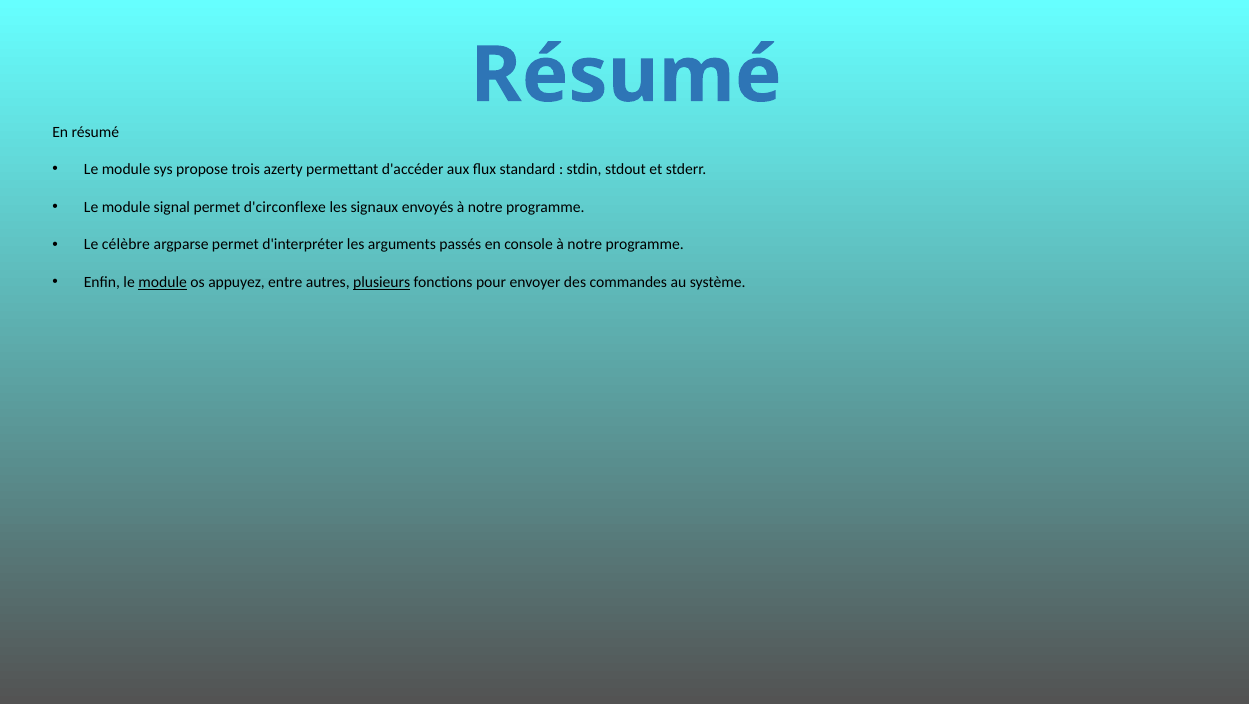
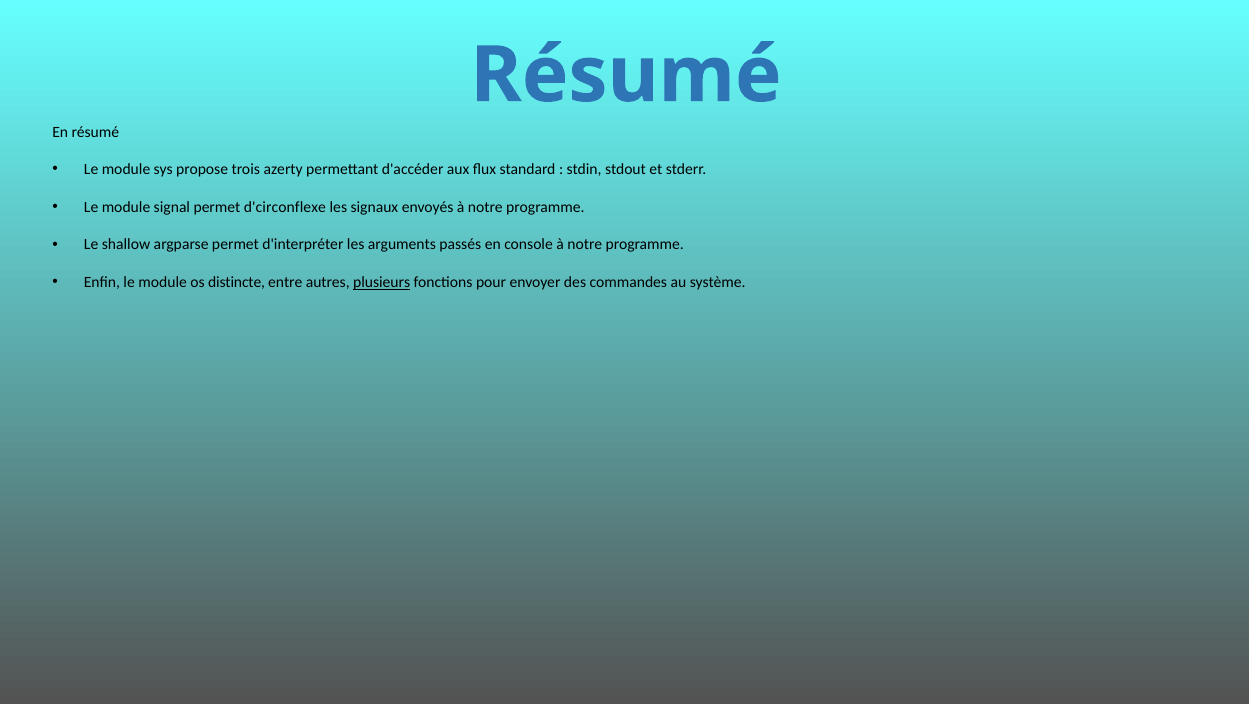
célèbre: célèbre -> shallow (126, 245)
module underline: present -> none (163, 282)
appuyez: appuyez -> distincte (237, 282)
